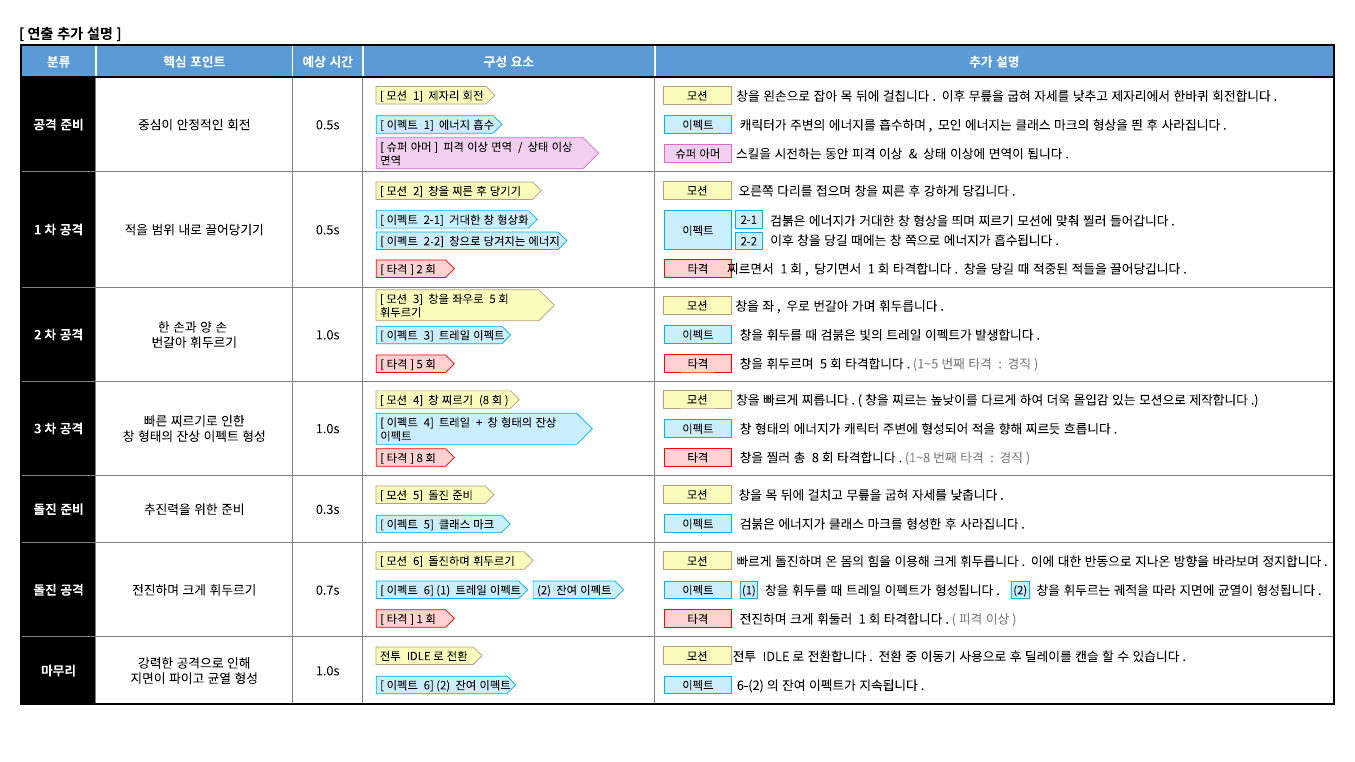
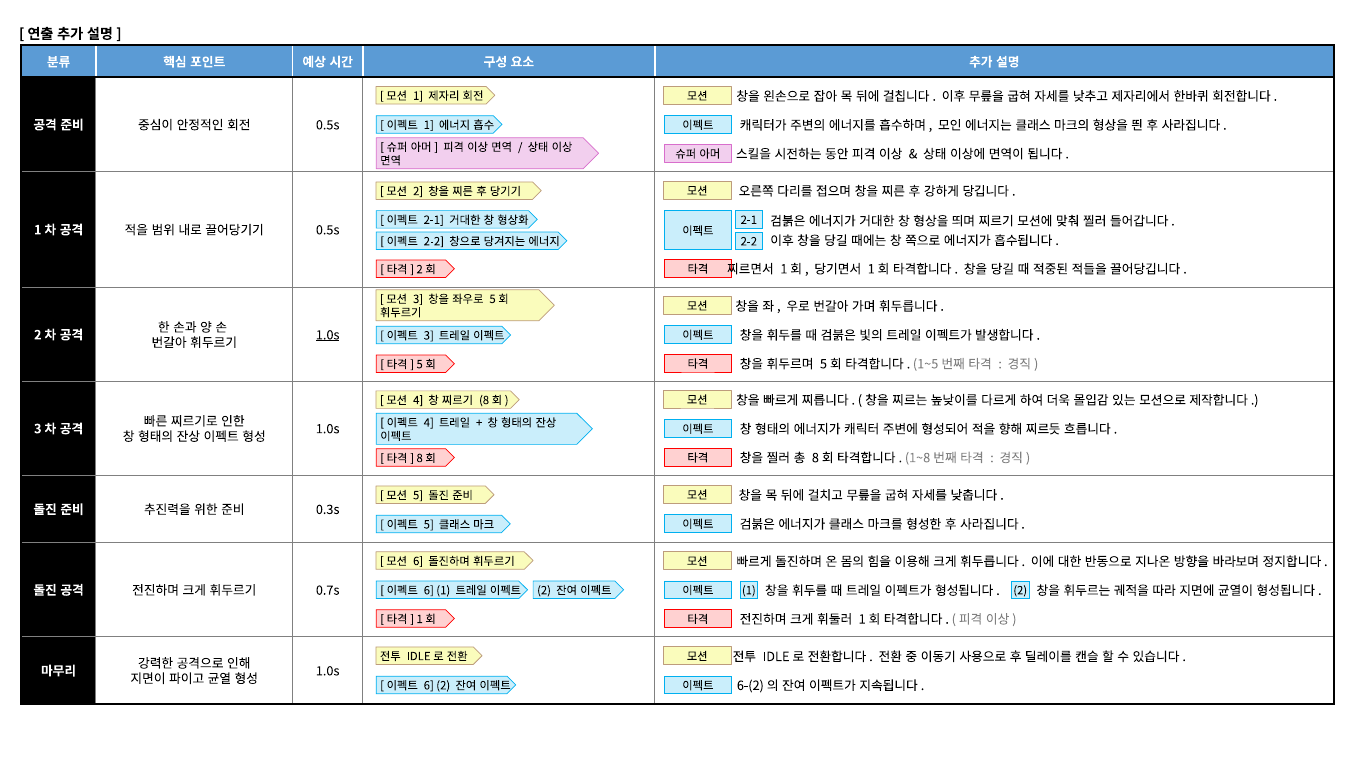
1.0s underline: none -> present (328, 335)
